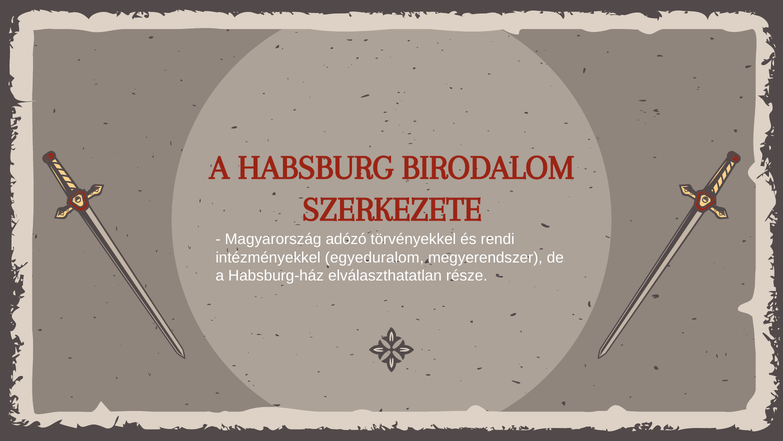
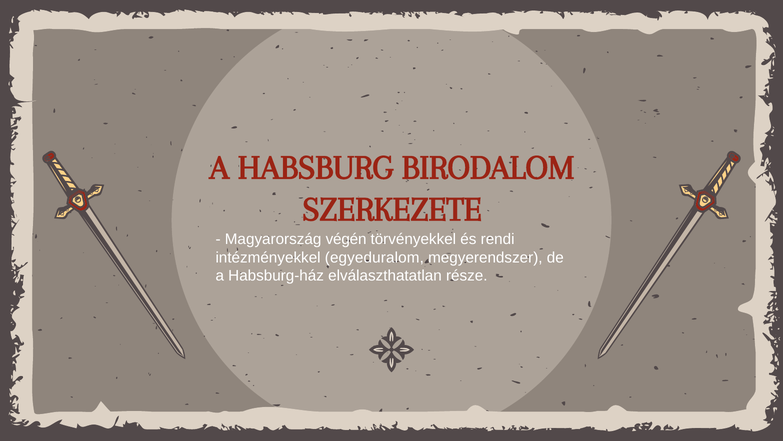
adózó: adózó -> végén (346, 239)
